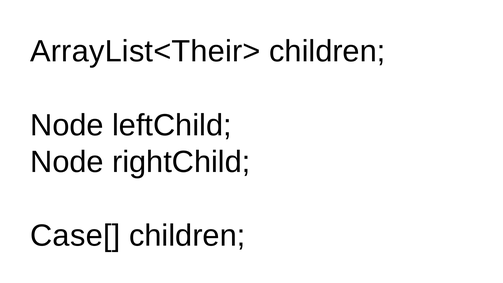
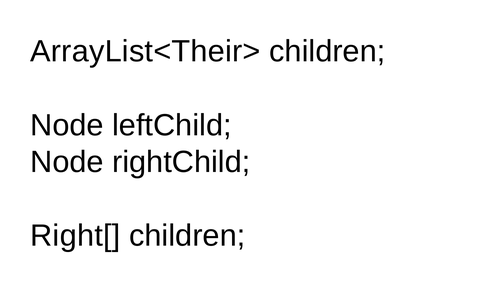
Case[: Case[ -> Right[ (75, 236)
